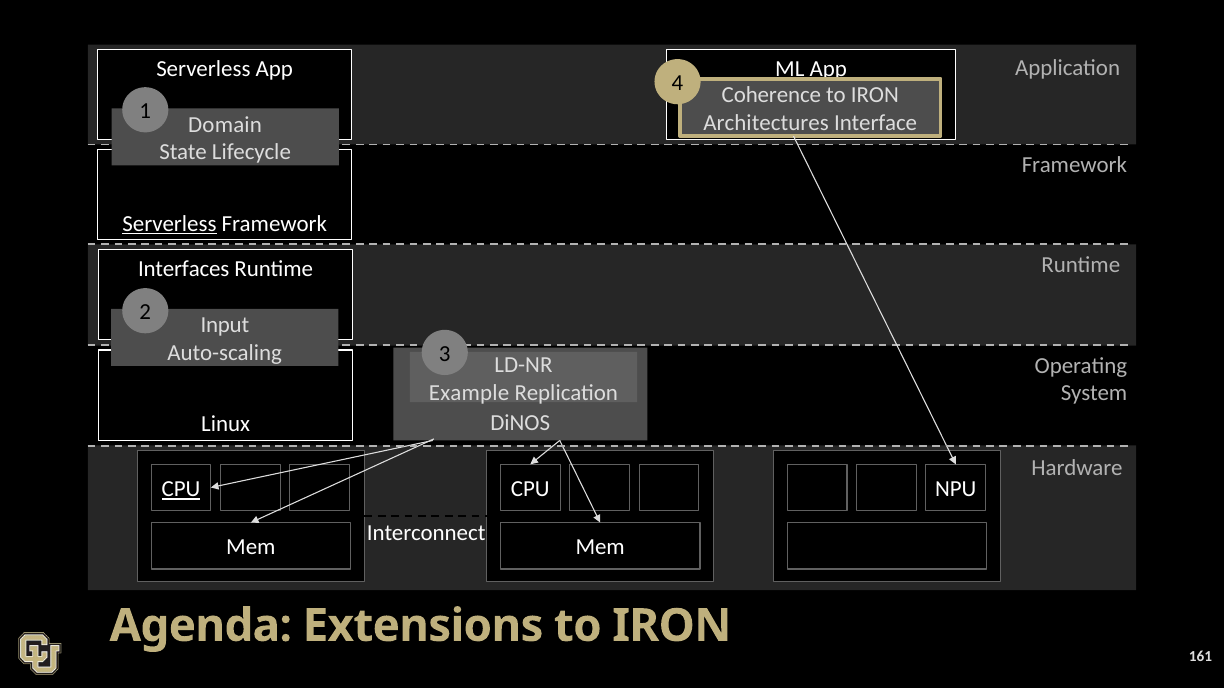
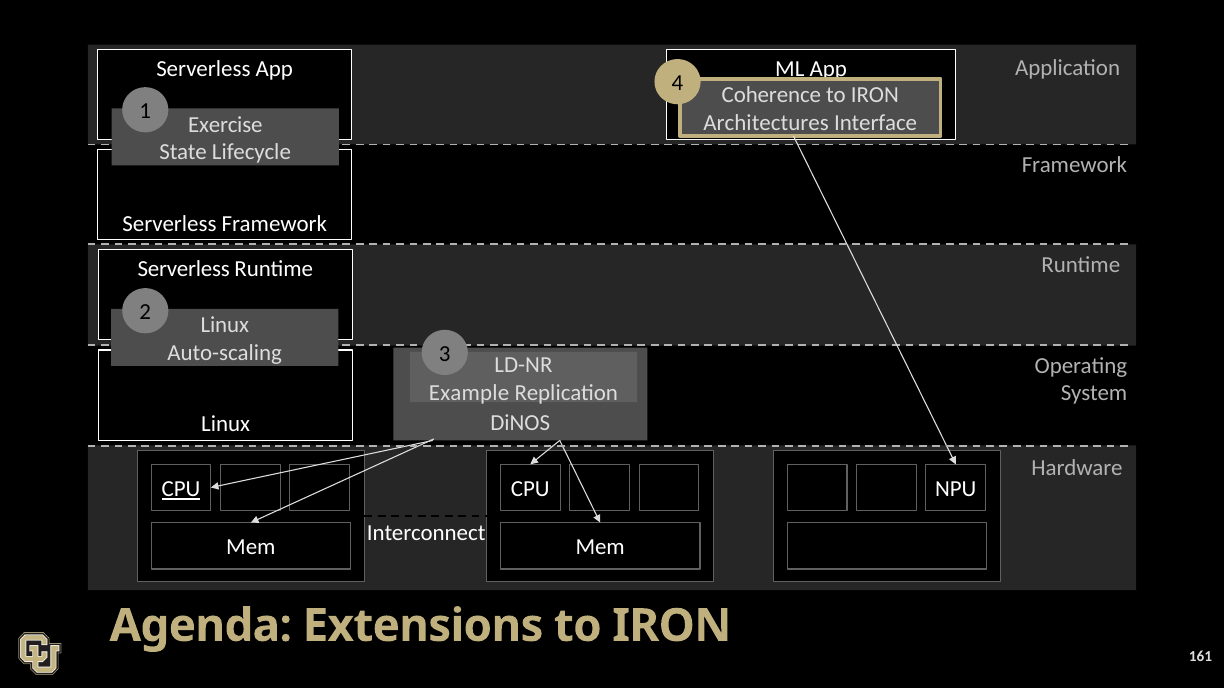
Domain: Domain -> Exercise (225, 125)
Serverless underline: present -> none (169, 224)
Interfaces: Interfaces -> Serverless (184, 269)
Input: Input -> Linux (225, 325)
